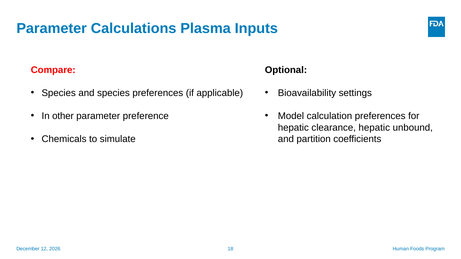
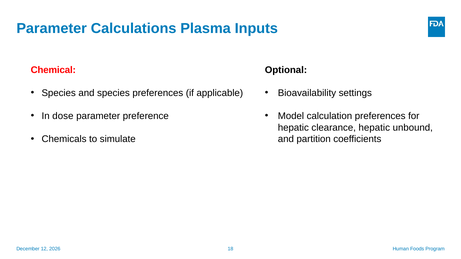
Compare: Compare -> Chemical (53, 70)
other: other -> dose (63, 116)
